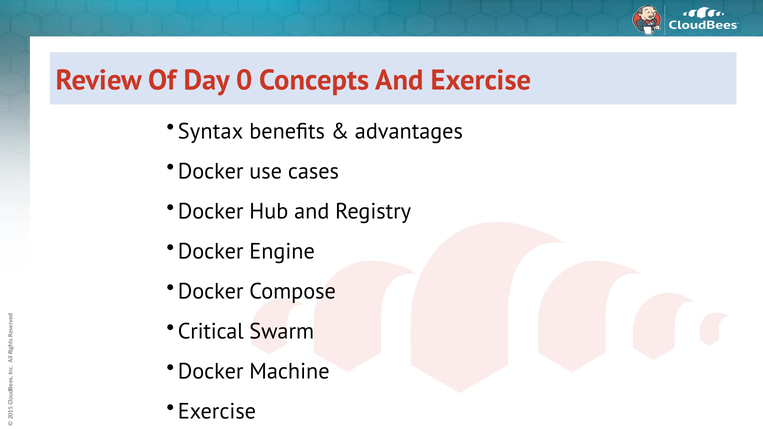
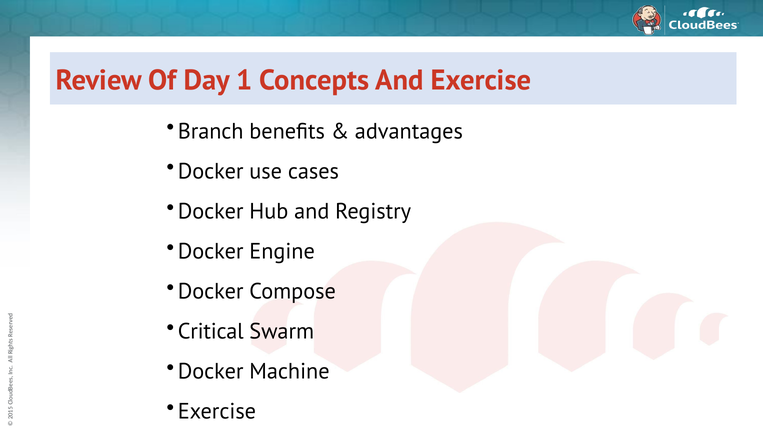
Day 0: 0 -> 1 (244, 80)
Syntax: Syntax -> Branch (211, 131)
